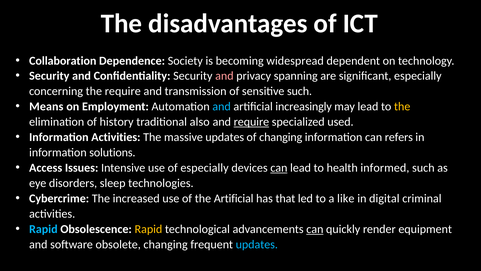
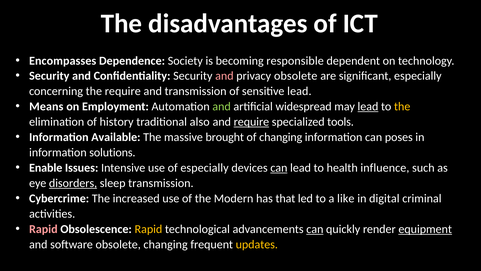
Collaboration: Collaboration -> Encompasses (63, 61)
widespread: widespread -> responsible (295, 61)
privacy spanning: spanning -> obsolete (296, 76)
sensitive such: such -> lead (299, 91)
and colour: light blue -> light green (222, 106)
increasingly: increasingly -> widespread (304, 106)
lead underline: none -> present (368, 106)
used: used -> tools (341, 122)
Information Activities: Activities -> Available (116, 137)
massive updates: updates -> brought (225, 137)
refers: refers -> poses (399, 137)
Access: Access -> Enable (46, 168)
informed: informed -> influence (385, 168)
disorders underline: none -> present (73, 183)
sleep technologies: technologies -> transmission (161, 183)
the Artificial: Artificial -> Modern (234, 198)
Rapid colour: light blue -> pink (43, 229)
equipment underline: none -> present (425, 229)
updates colour: light blue -> yellow (257, 244)
